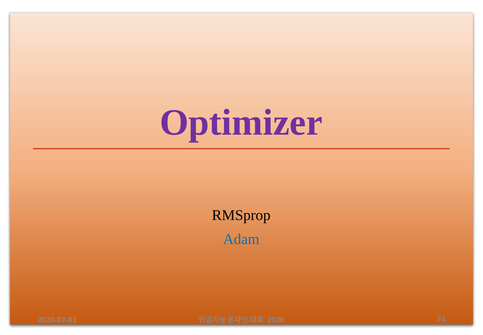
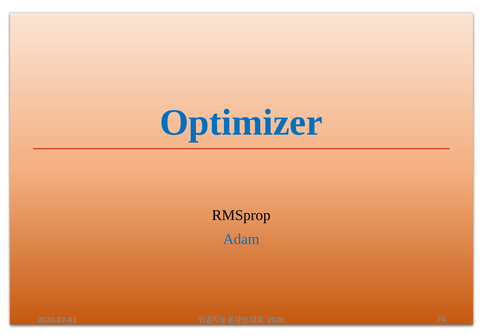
Optimizer colour: purple -> blue (241, 122)
